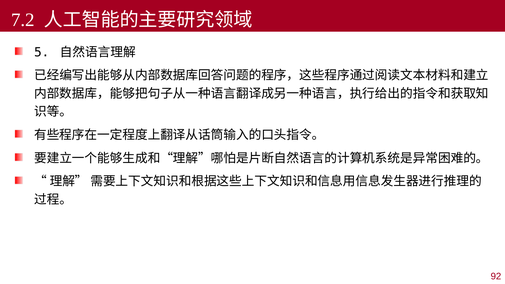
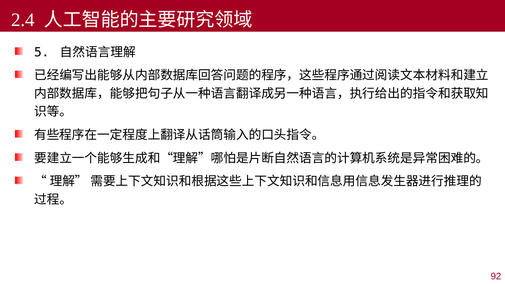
7.2: 7.2 -> 2.4 (23, 20)
